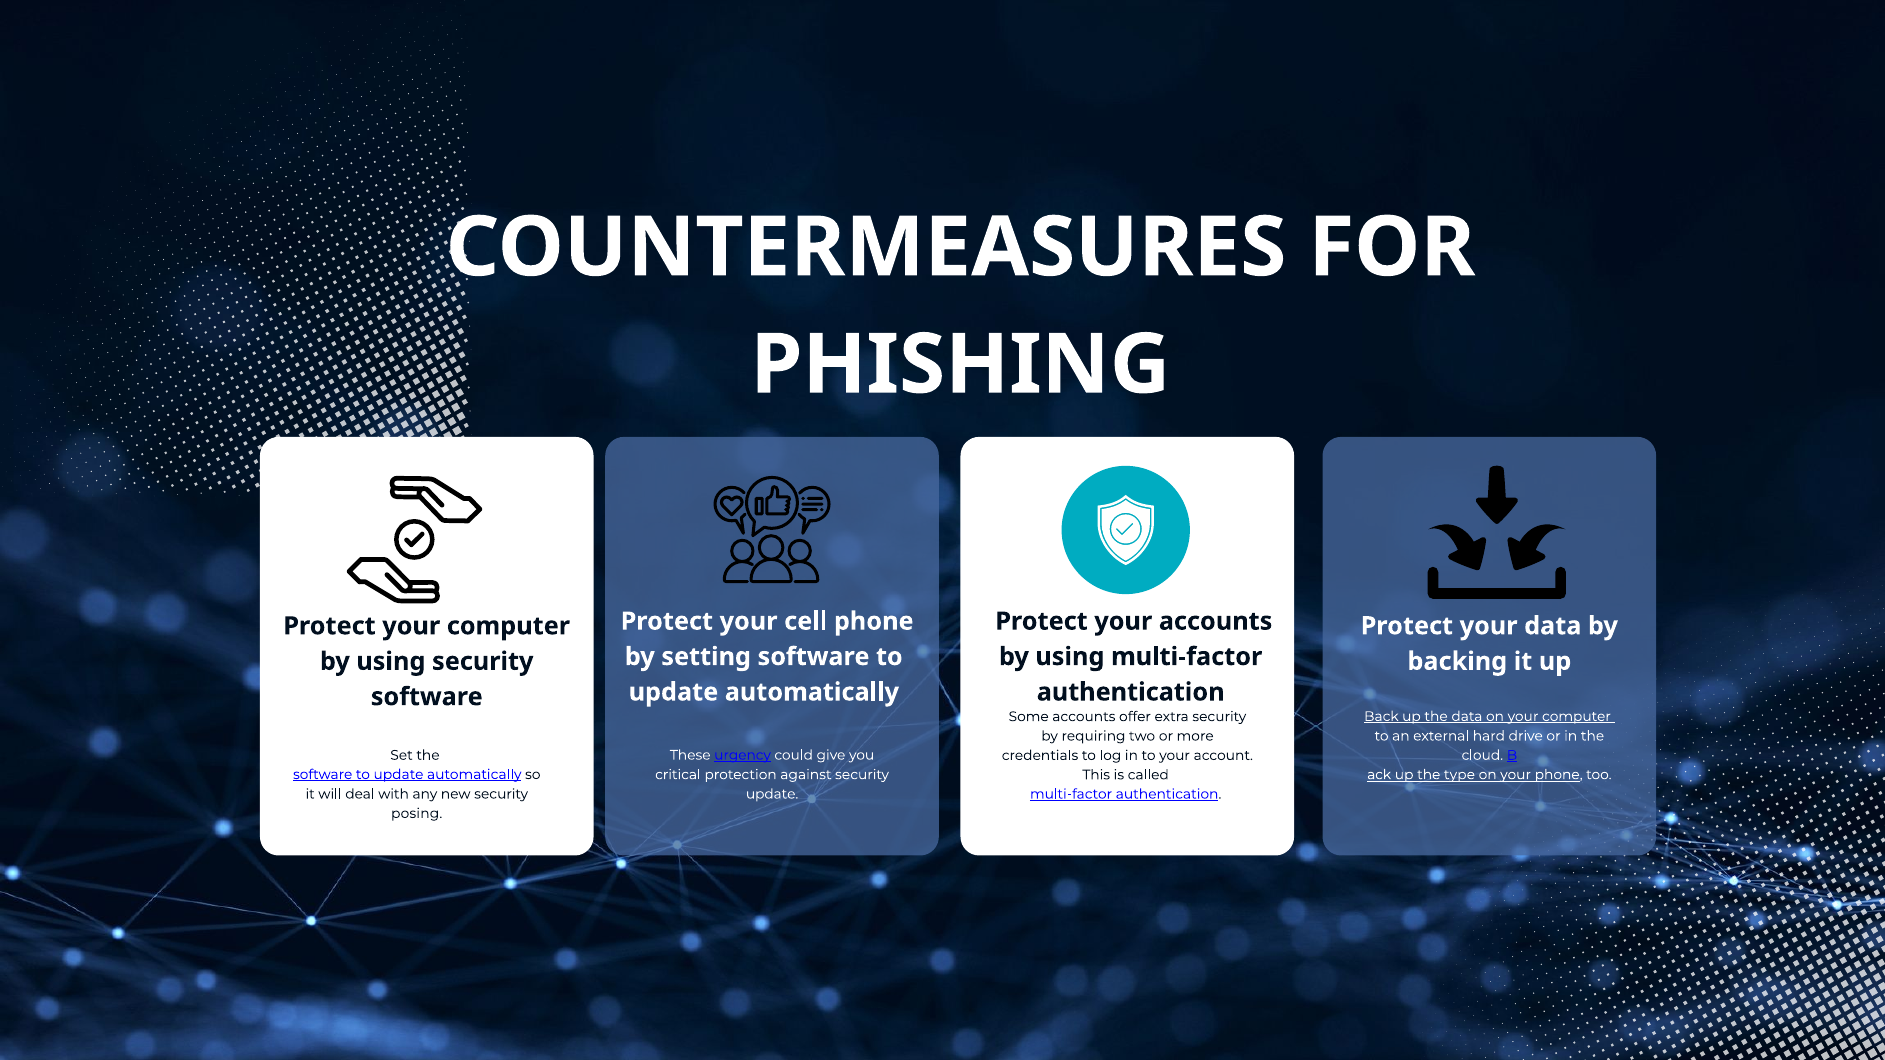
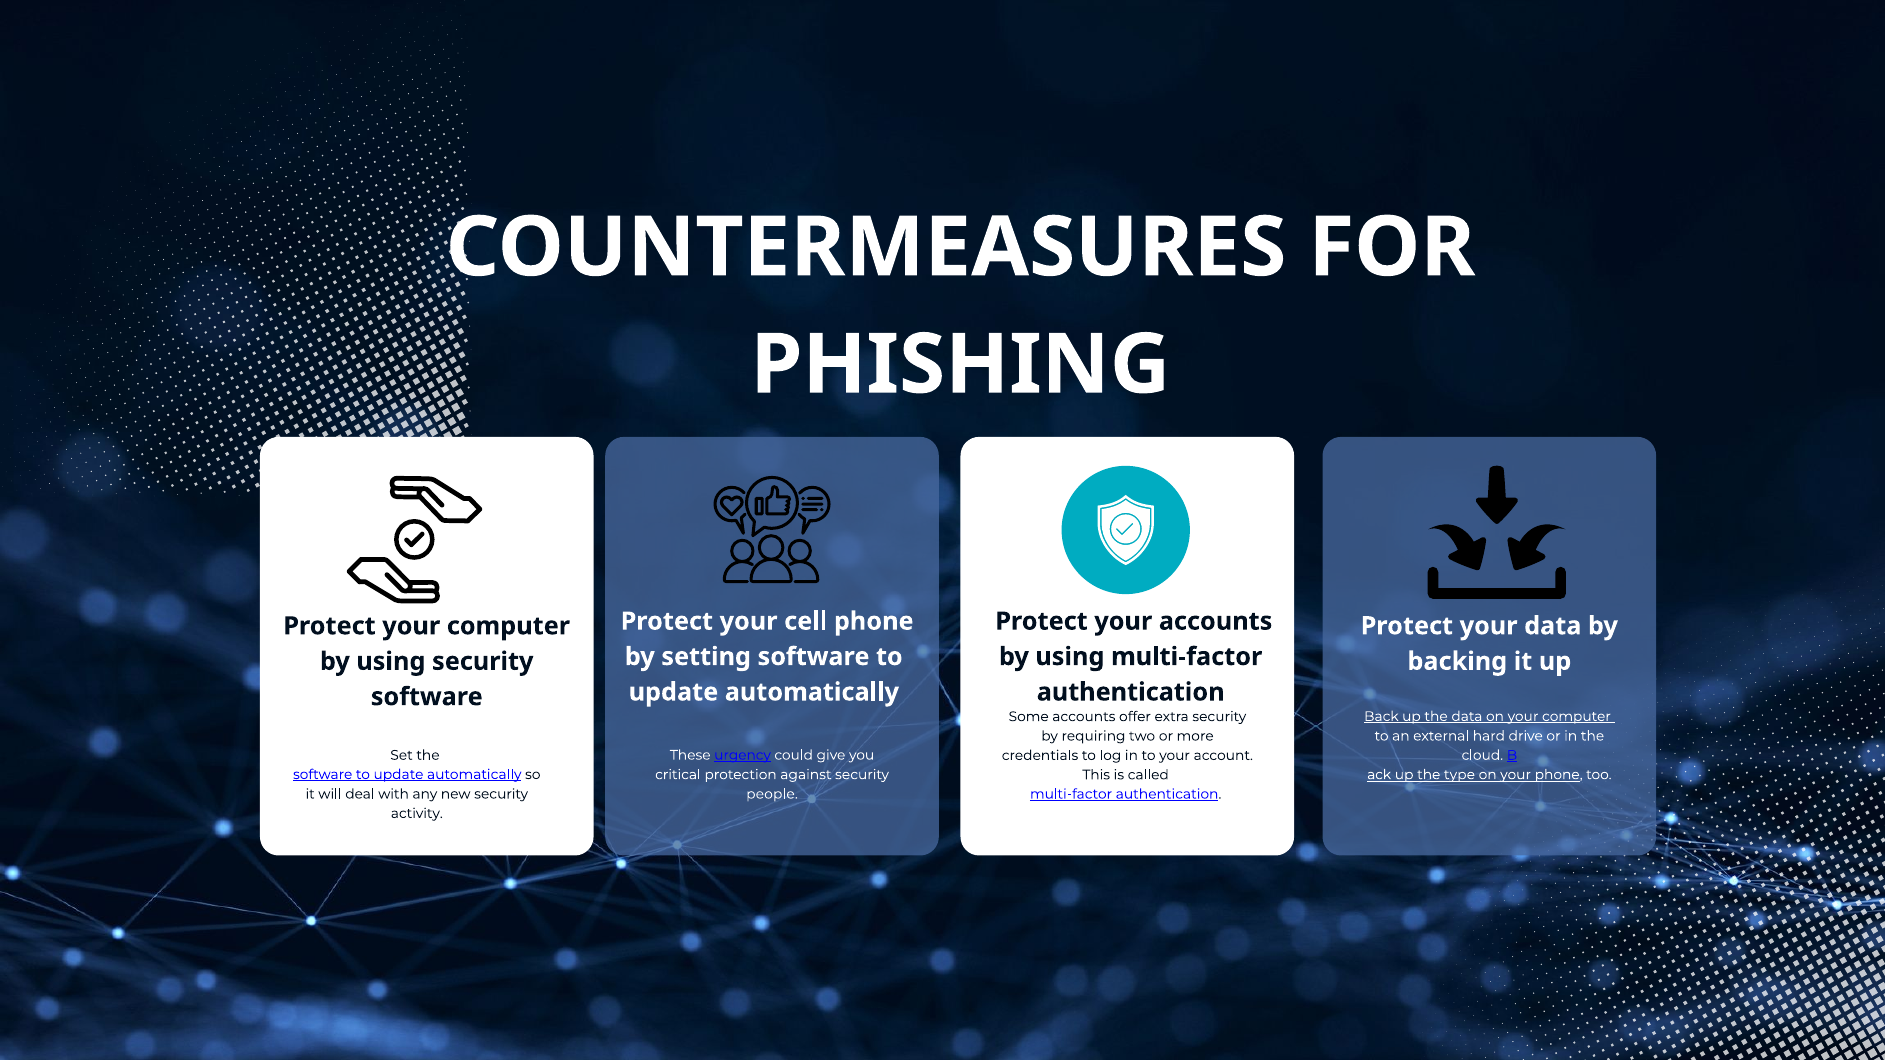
update: update -> people (772, 794)
posing: posing -> activity (417, 814)
